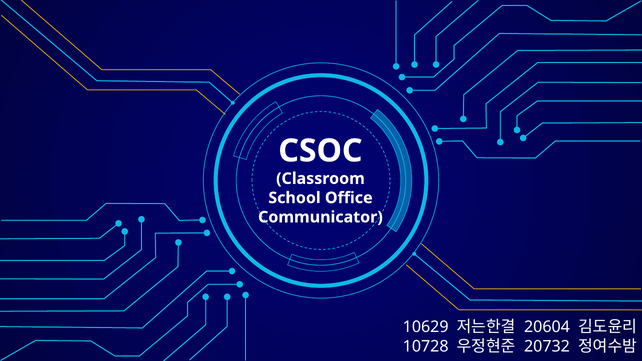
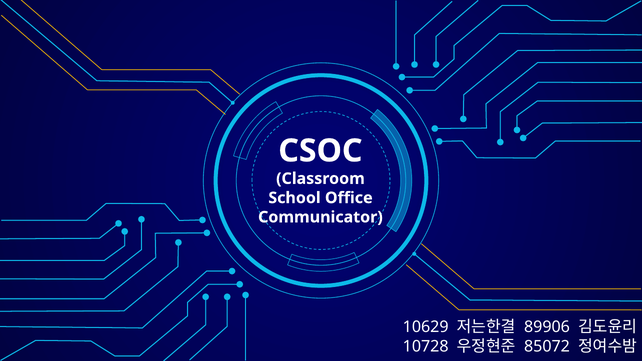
20604: 20604 -> 89906 (547, 327)
20732: 20732 -> 85072 (547, 346)
